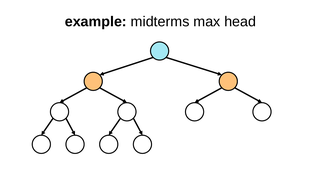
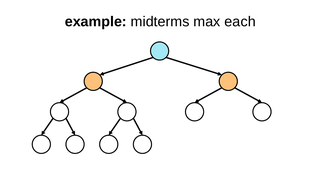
head: head -> each (240, 22)
